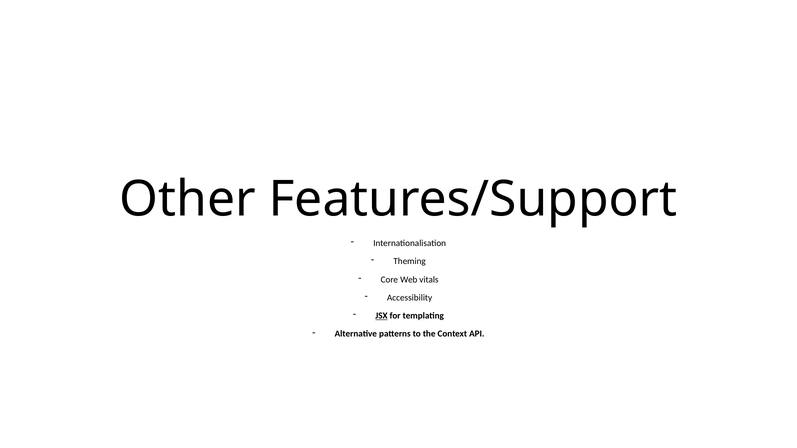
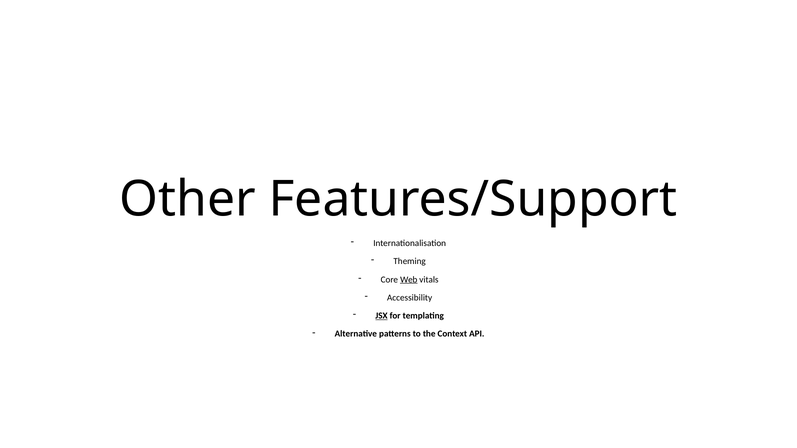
Web underline: none -> present (409, 280)
